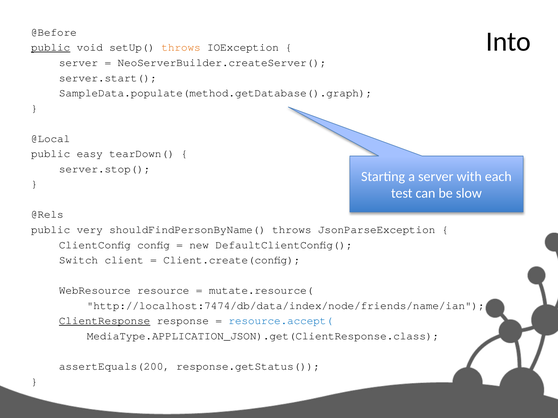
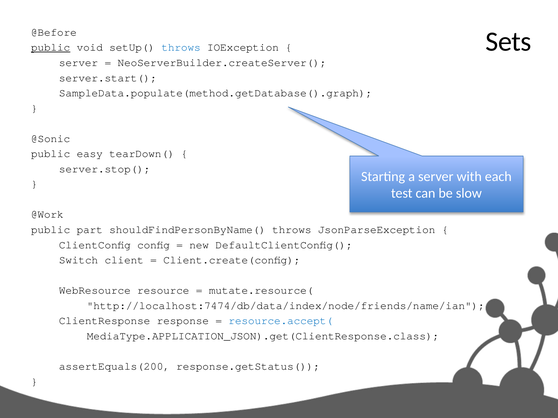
Into: Into -> Sets (509, 42)
throws colour: orange -> blue (181, 47)
@Local: @Local -> @Sonic (51, 139)
@Rels: @Rels -> @Work (47, 215)
very: very -> part (90, 230)
ClientResponse underline: present -> none (105, 321)
